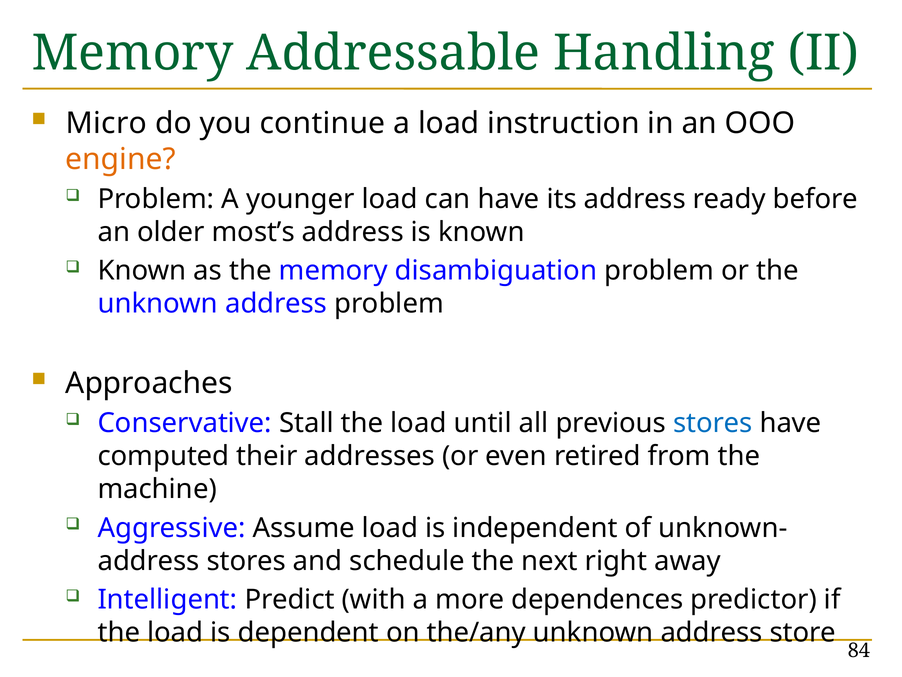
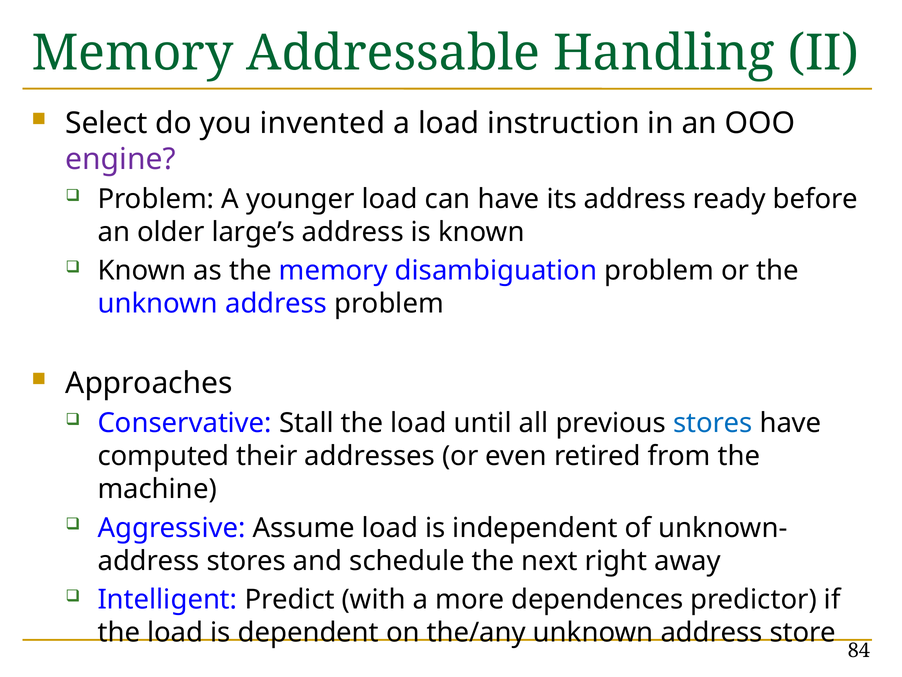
Micro: Micro -> Select (107, 123)
continue: continue -> invented (322, 123)
engine colour: orange -> purple (121, 159)
most’s: most’s -> large’s (253, 232)
